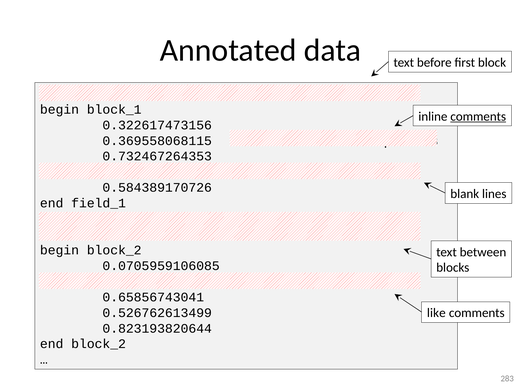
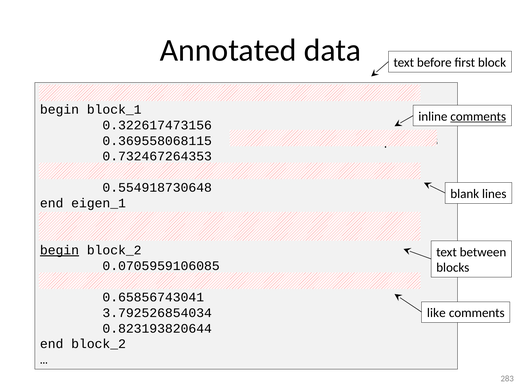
0.584389170726: 0.584389170726 -> 0.554918730648 (157, 188)
field_1: field_1 -> eigen_1 (99, 203)
begin underline: none -> present (59, 250)
0.526762613499: 0.526762613499 -> 3.792526854034 (157, 313)
